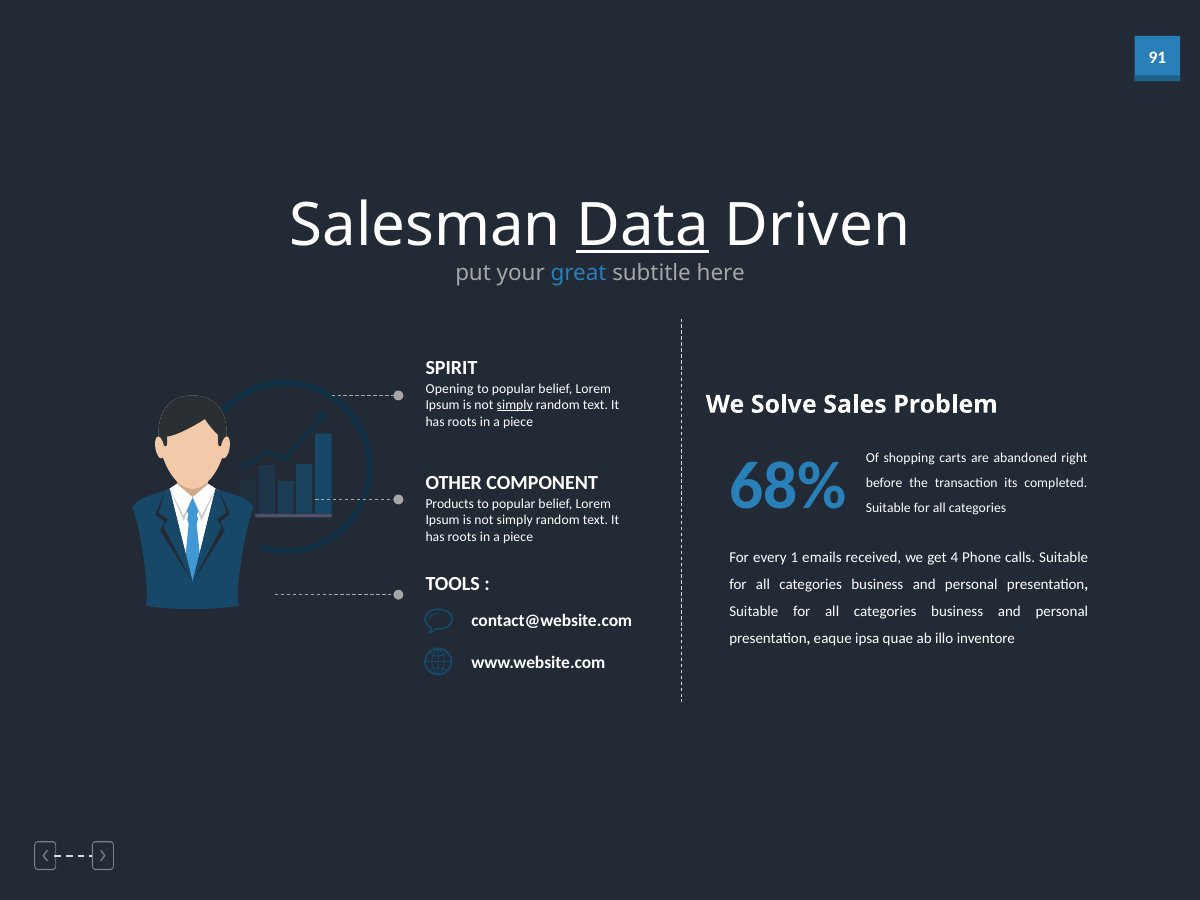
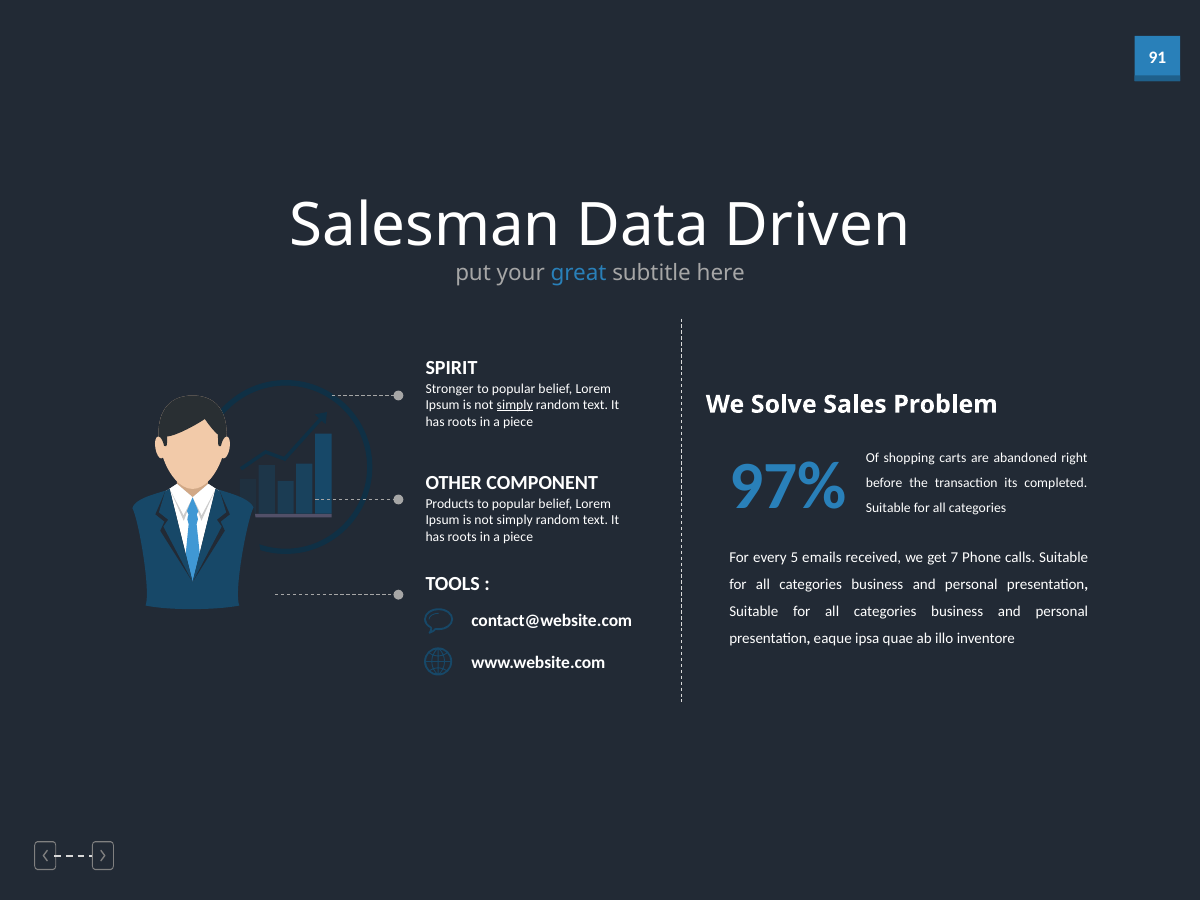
Data underline: present -> none (643, 226)
Opening: Opening -> Stronger (450, 389)
68%: 68% -> 97% (788, 486)
1: 1 -> 5 (794, 557)
4: 4 -> 7 (954, 557)
